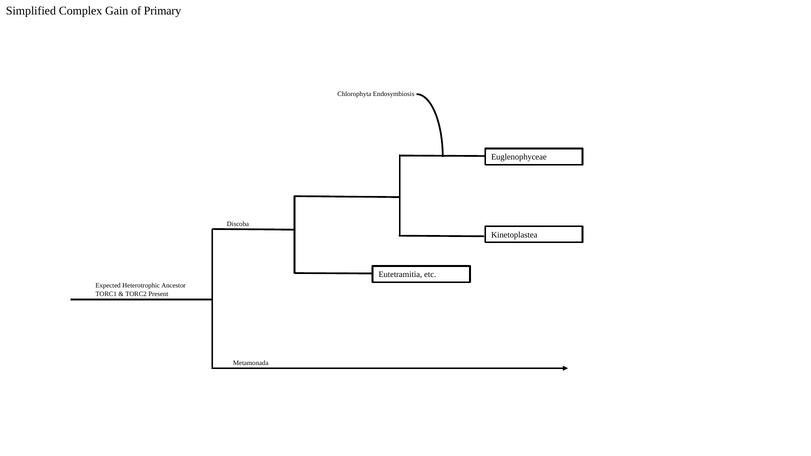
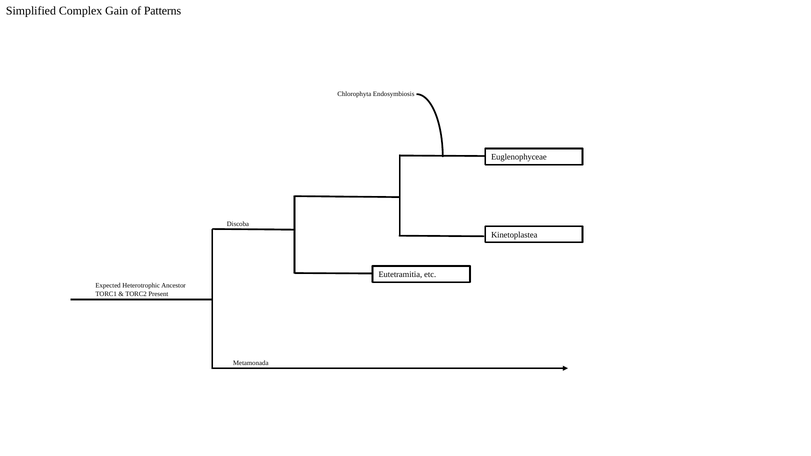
Primary: Primary -> Patterns (163, 11)
